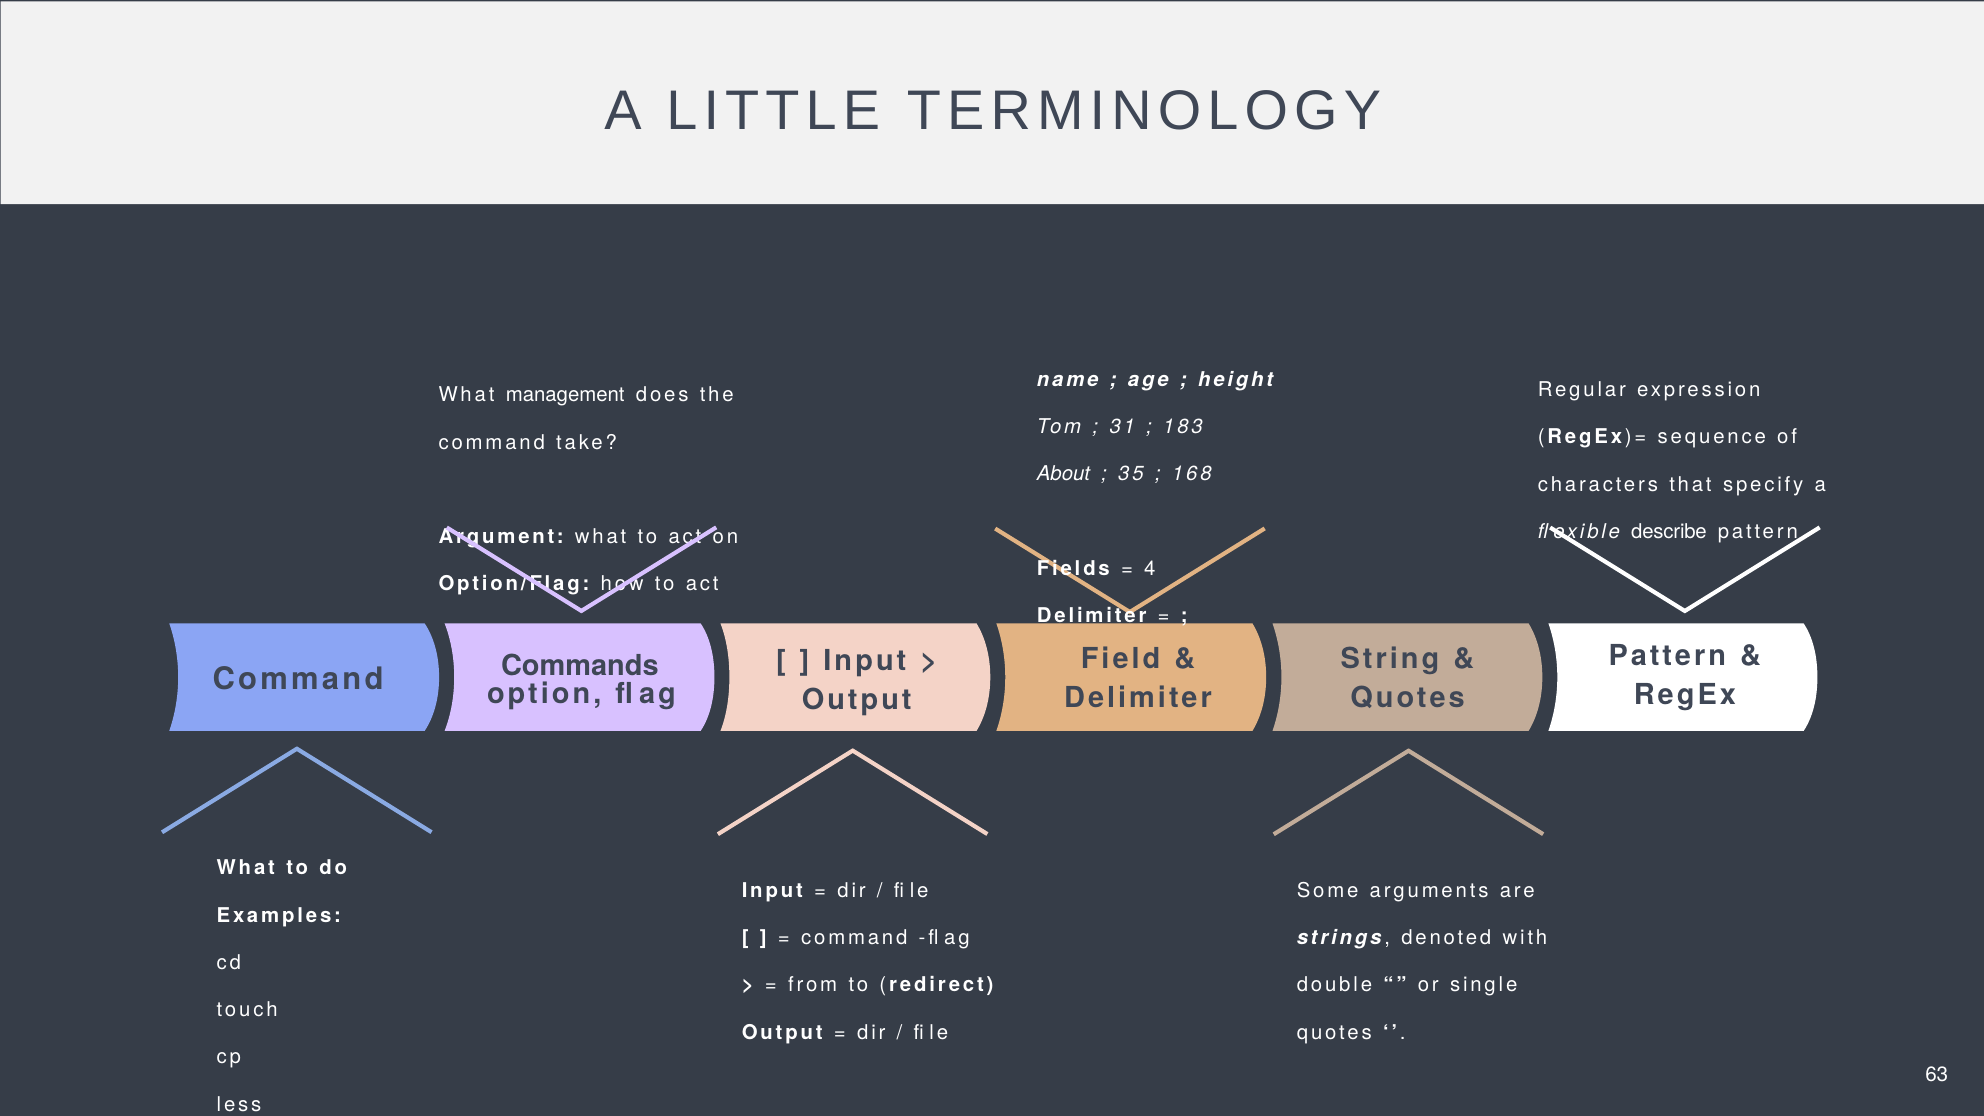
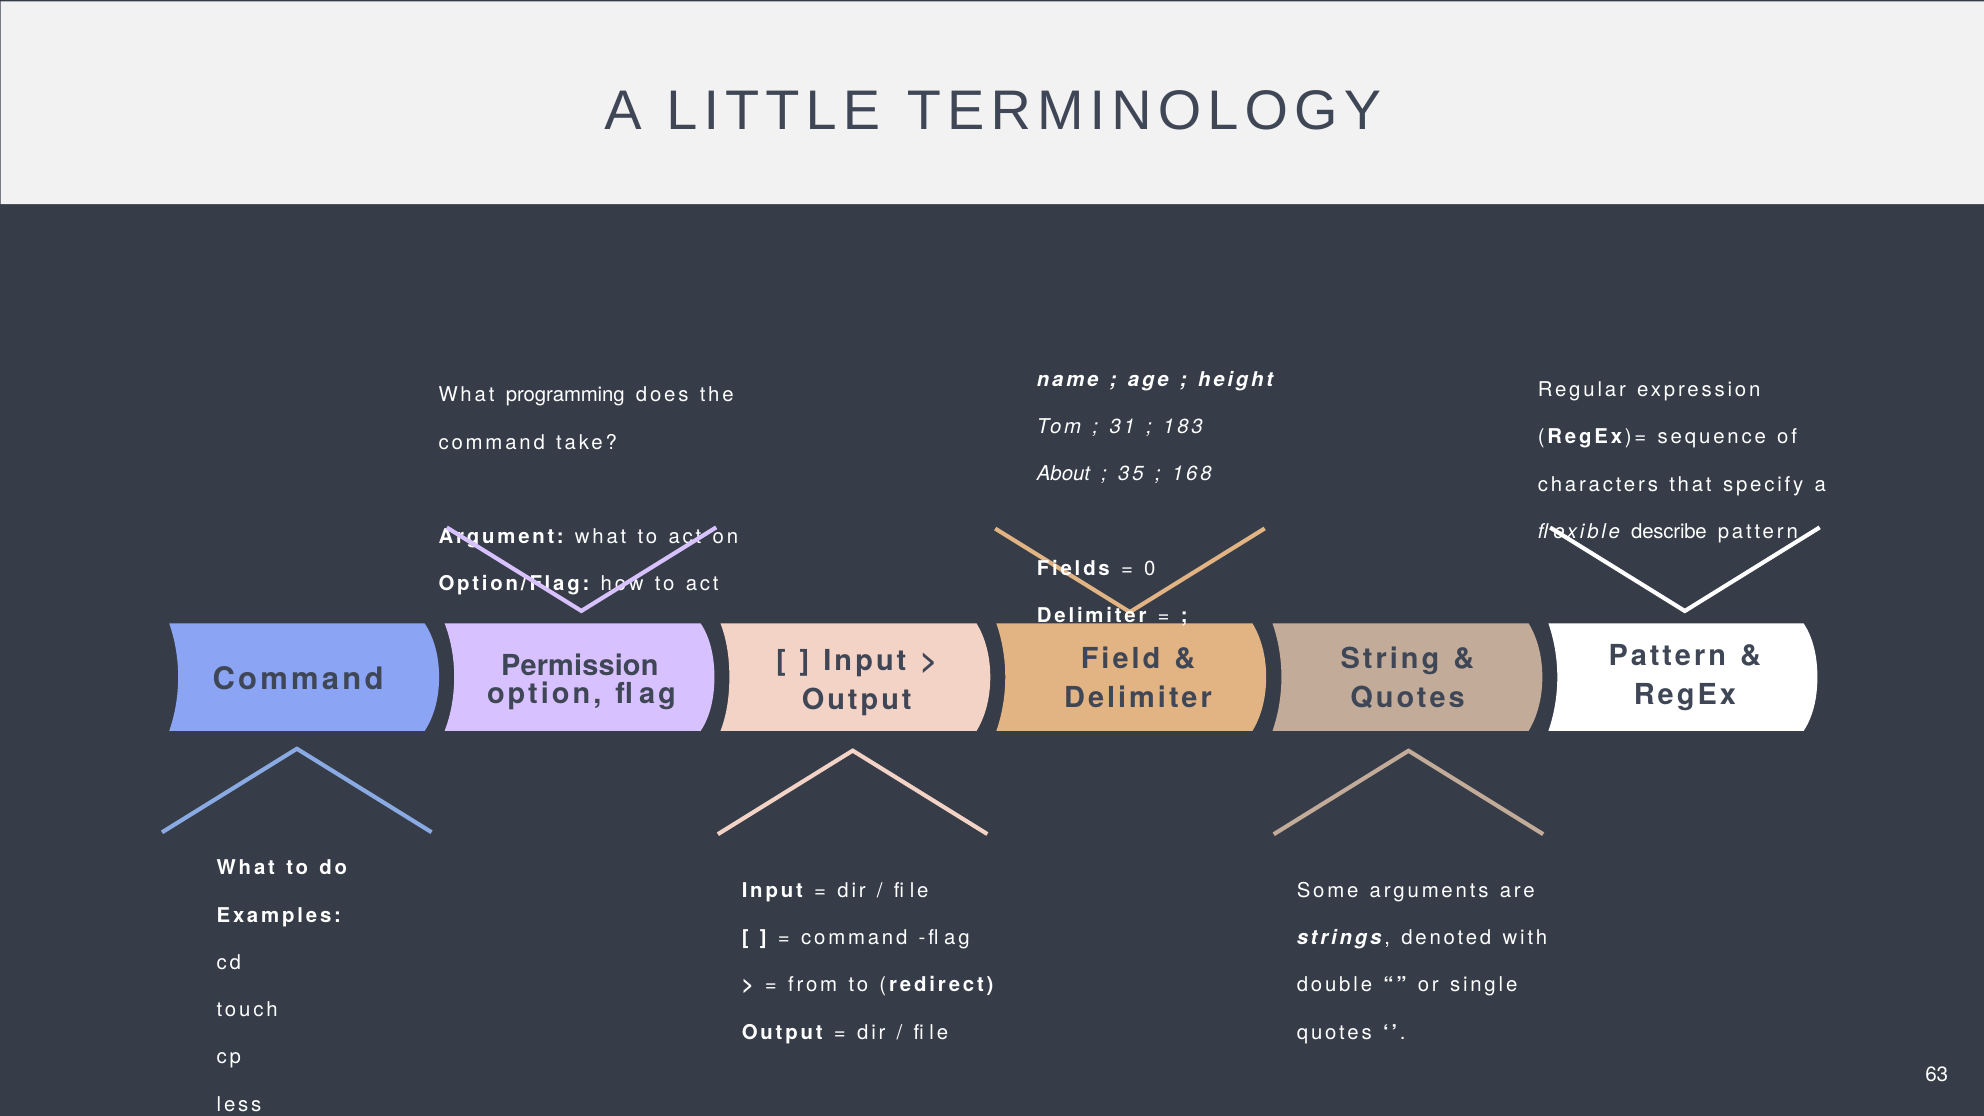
management: management -> programming (565, 395)
4: 4 -> 0 (1150, 569)
Commands: Commands -> Permission (580, 667)
